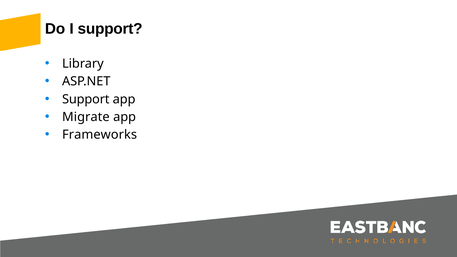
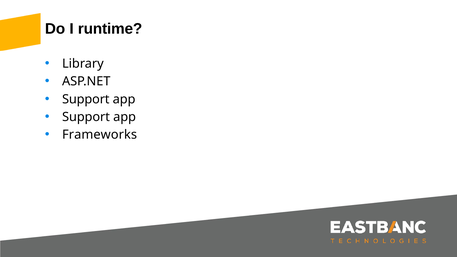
I support: support -> runtime (110, 29)
Migrate: Migrate -> Support (86, 117)
